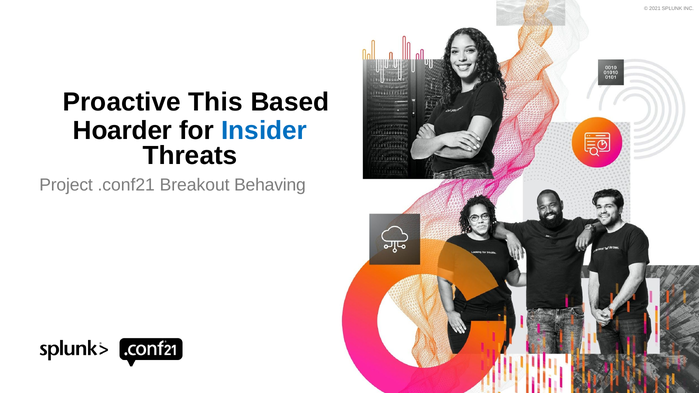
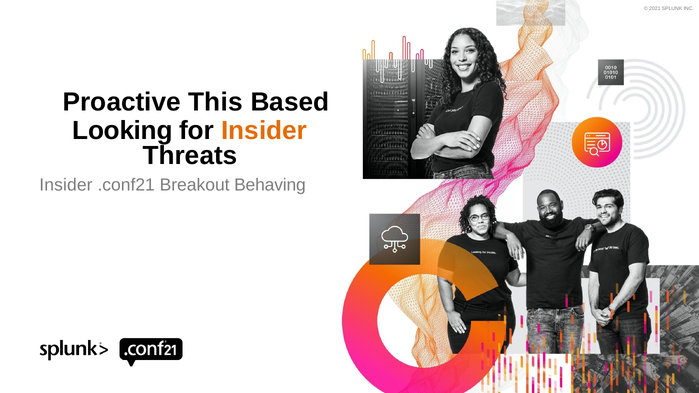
Hoarder: Hoarder -> Looking (123, 131)
Insider colour: blue -> orange (264, 131)
Project: Project -> Insider (66, 185)
